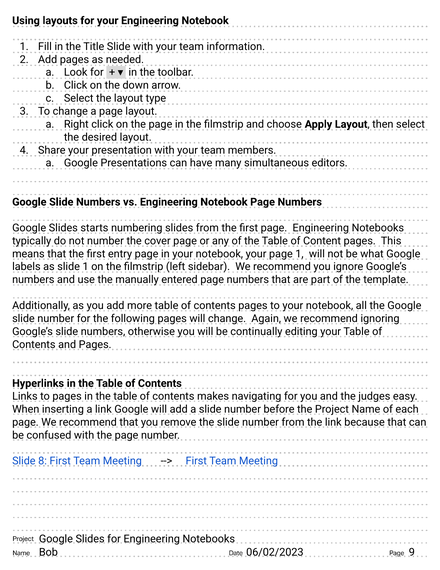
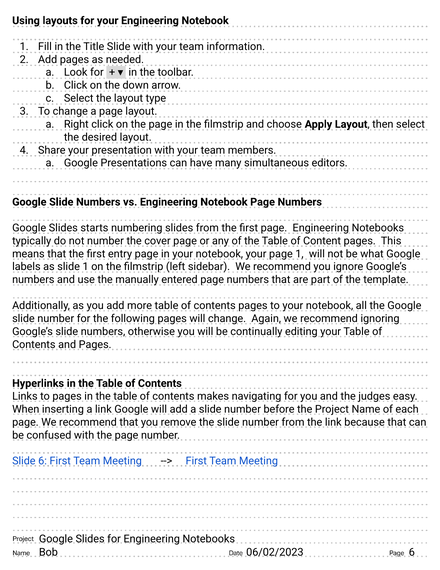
Slide 8: 8 -> 6 (43, 461)
06/02/2023 9: 9 -> 6 (412, 552)
